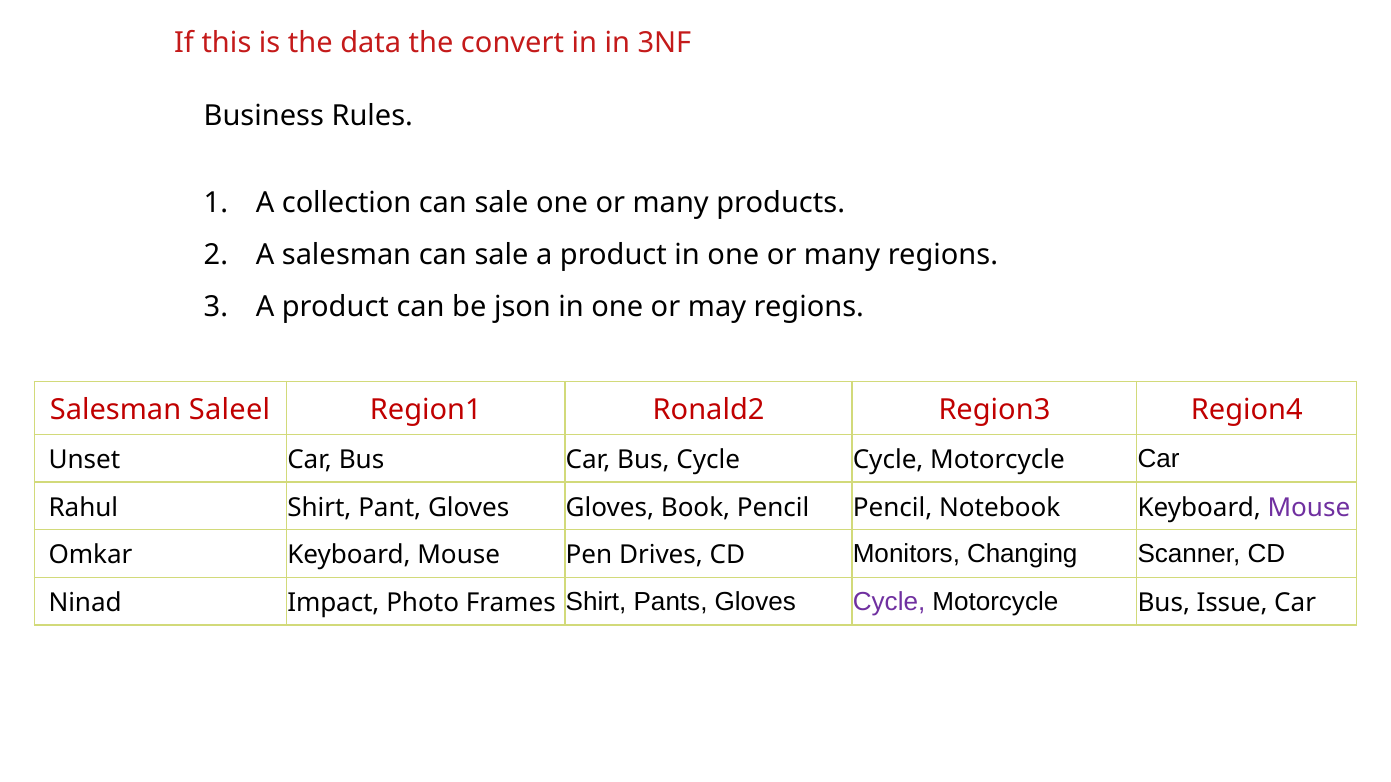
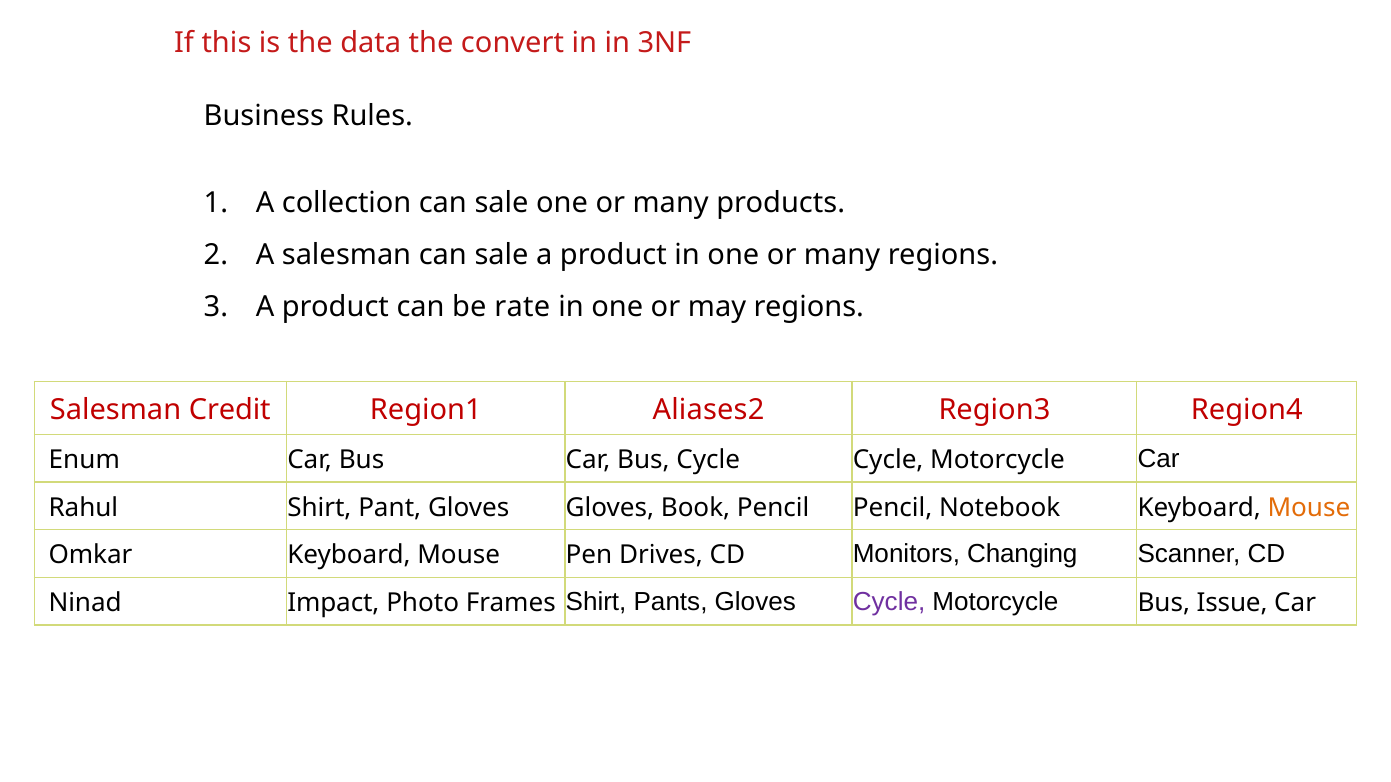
json: json -> rate (522, 307)
Saleel: Saleel -> Credit (230, 410)
Ronald2: Ronald2 -> Aliases2 (708, 410)
Unset: Unset -> Enum (84, 460)
Mouse colour: purple -> orange (1309, 508)
